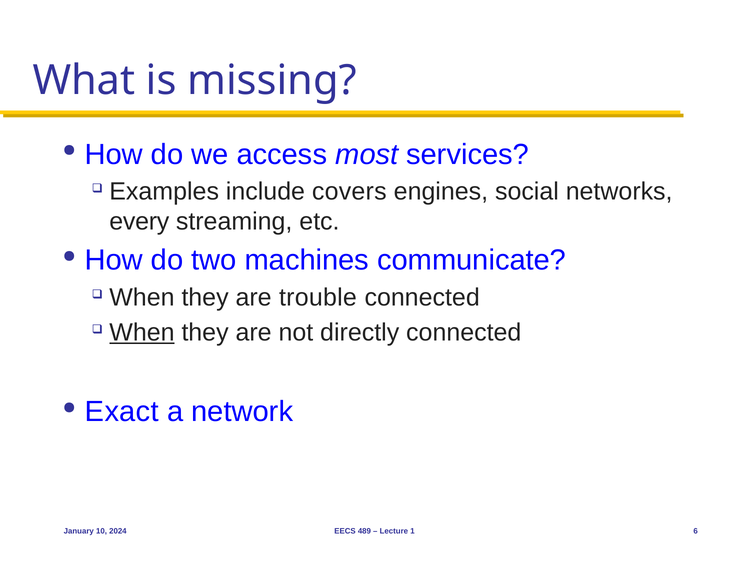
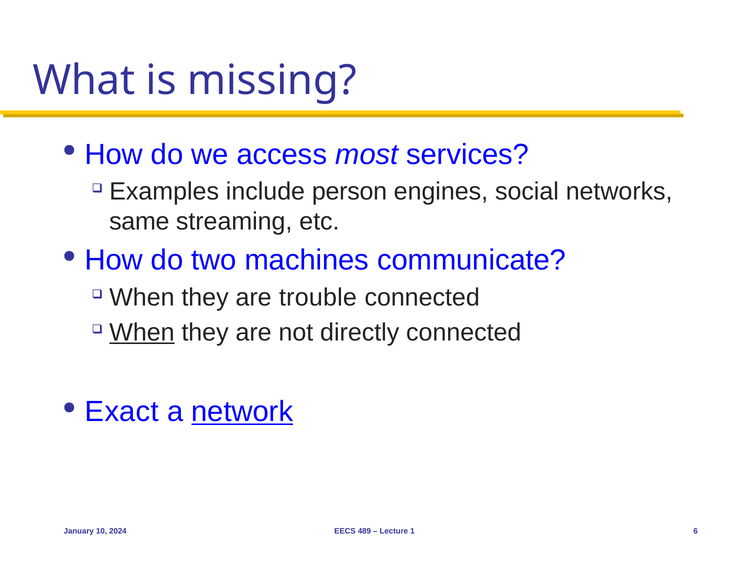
covers: covers -> person (350, 192)
every: every -> same (139, 222)
network underline: none -> present (242, 412)
